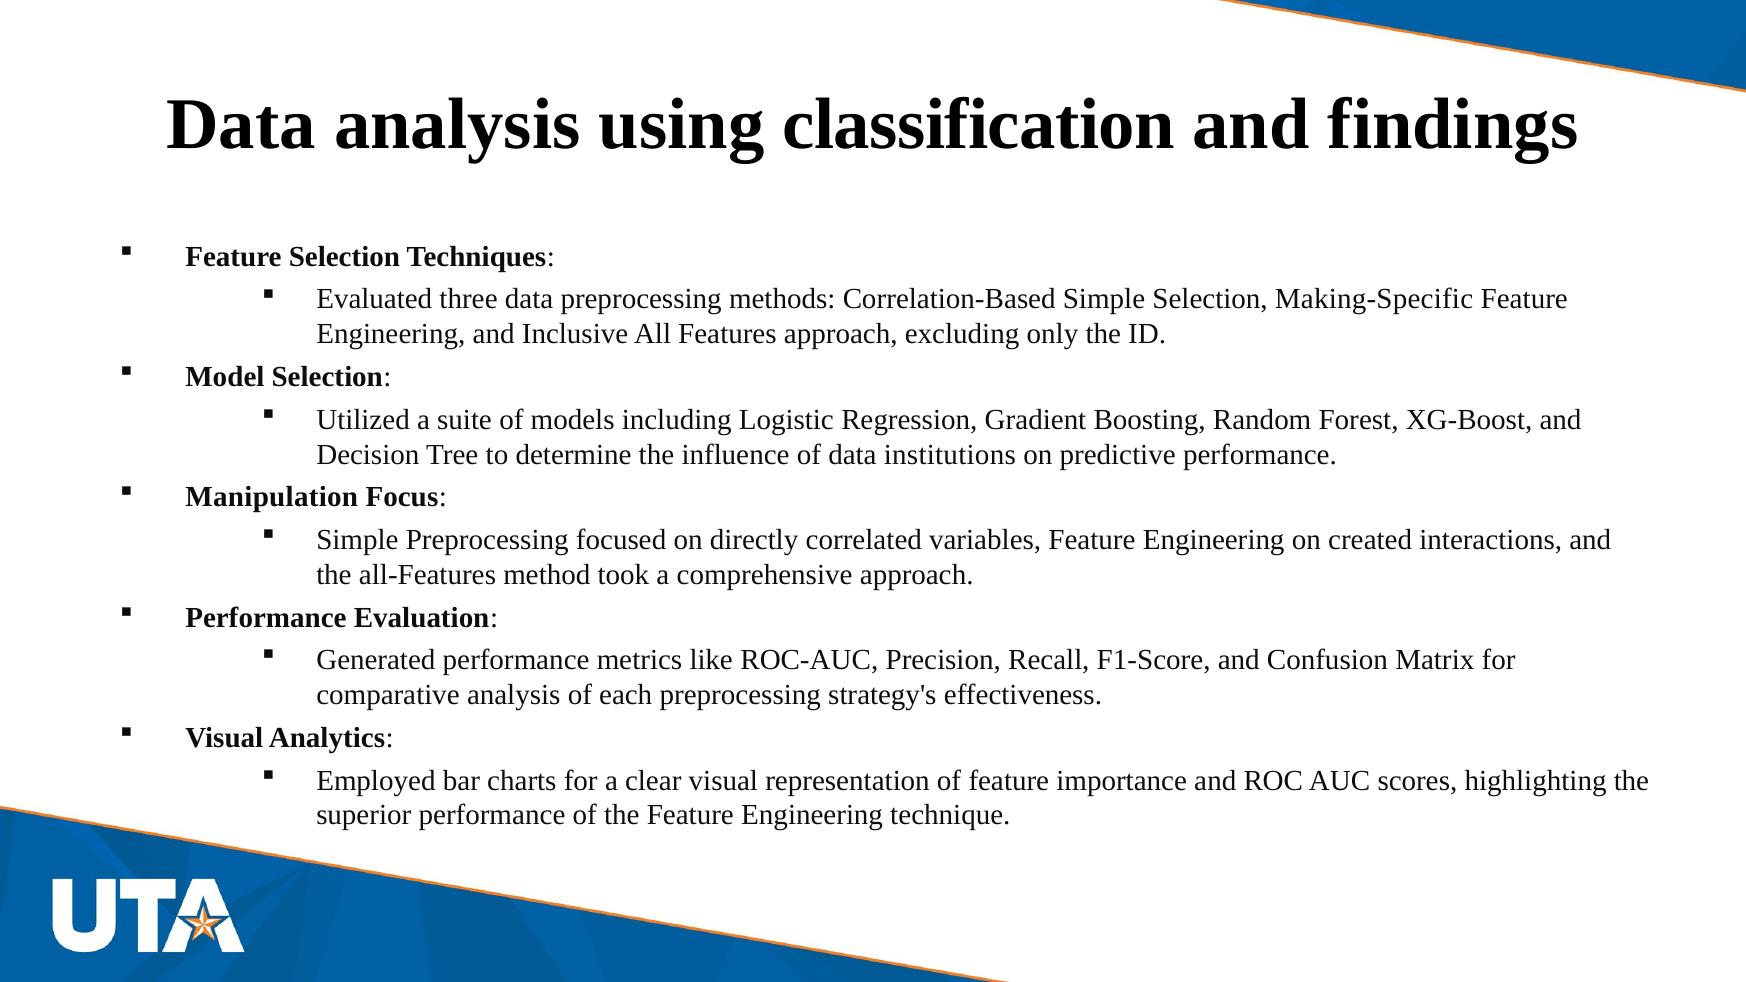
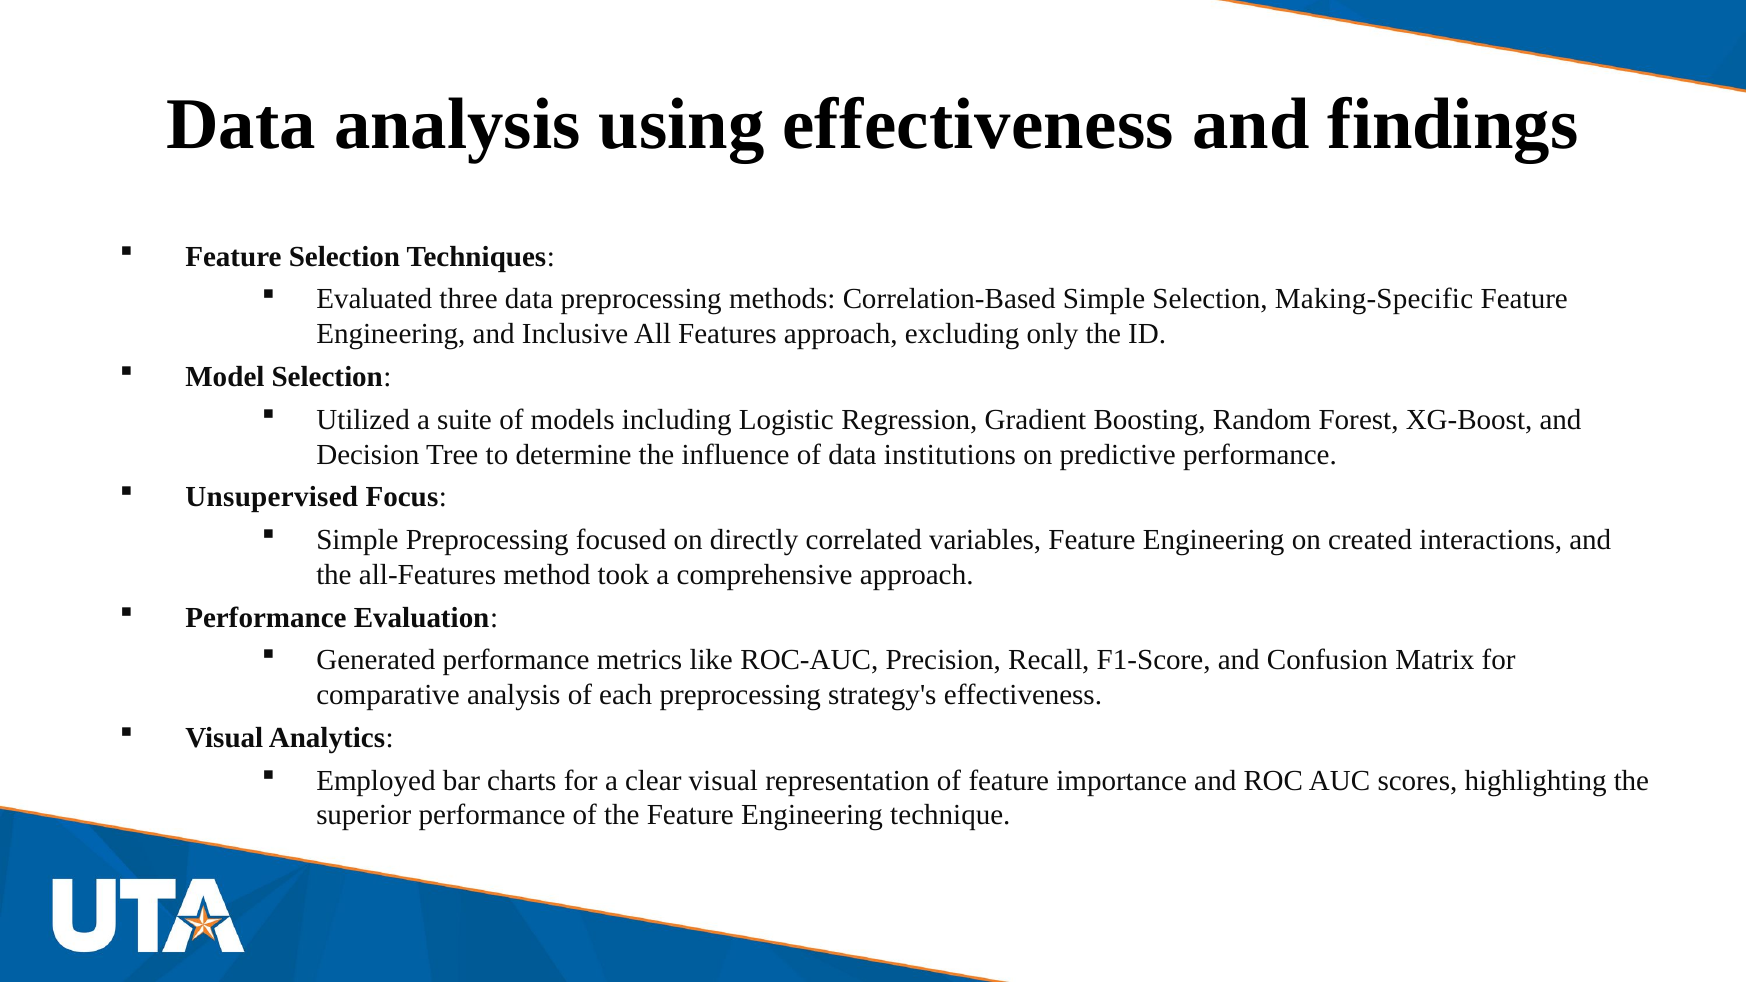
using classification: classification -> effectiveness (978, 124)
Manipulation: Manipulation -> Unsupervised (272, 497)
